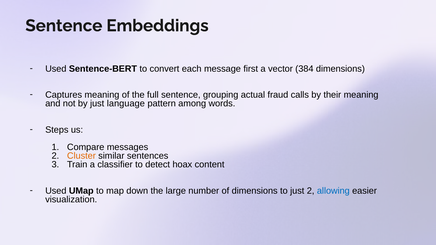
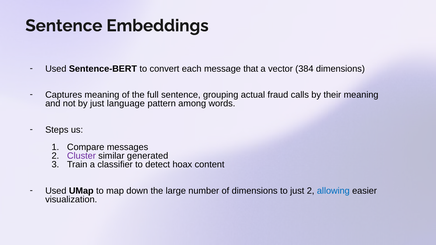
first: first -> that (251, 69)
Cluster colour: orange -> purple (81, 156)
sentences: sentences -> generated (148, 156)
